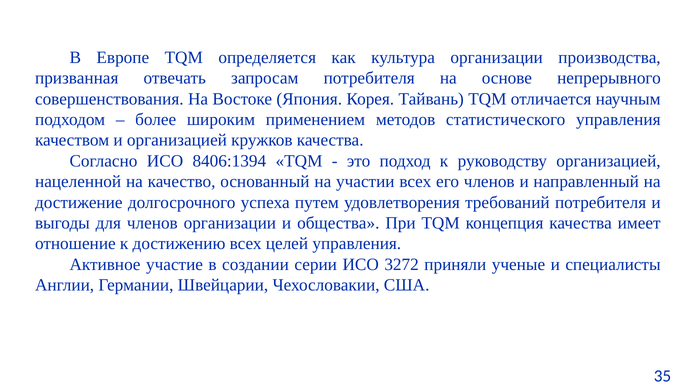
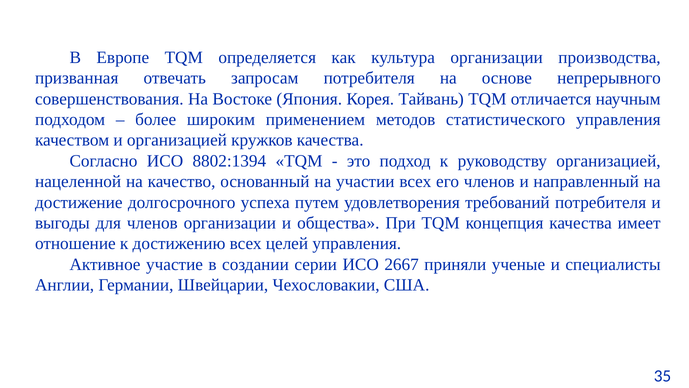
8406:1394: 8406:1394 -> 8802:1394 (229, 161)
3272: 3272 -> 2667 (402, 264)
